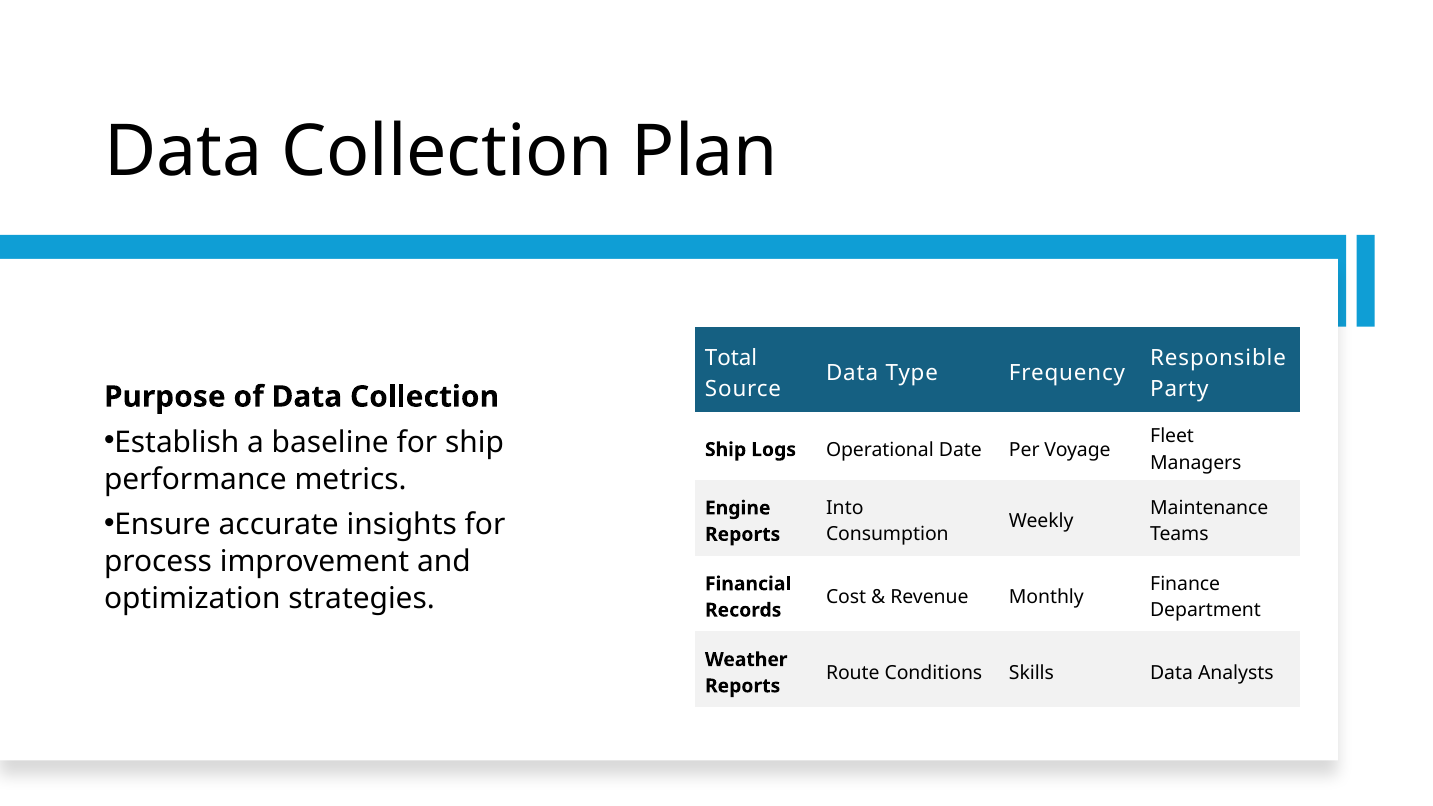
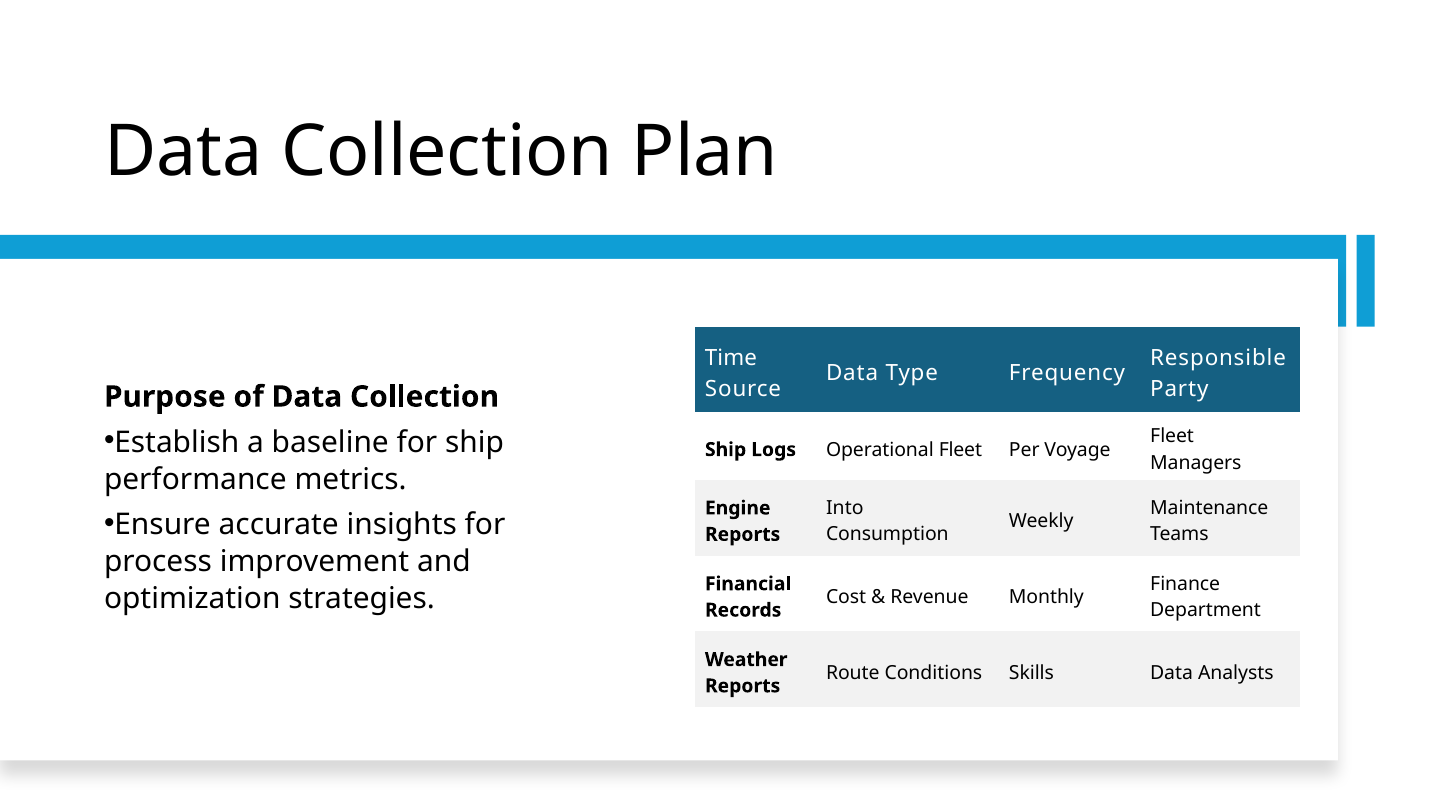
Total: Total -> Time (731, 358)
Operational Date: Date -> Fleet (960, 450)
